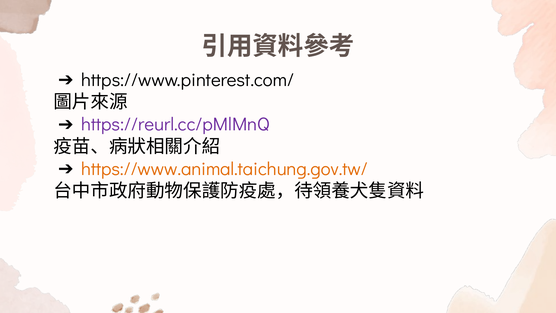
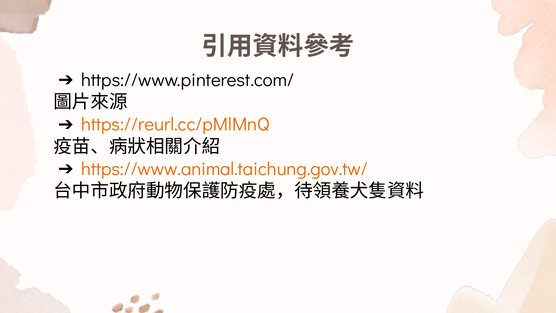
https://reurl.cc/pMlMnQ colour: purple -> orange (175, 124)
